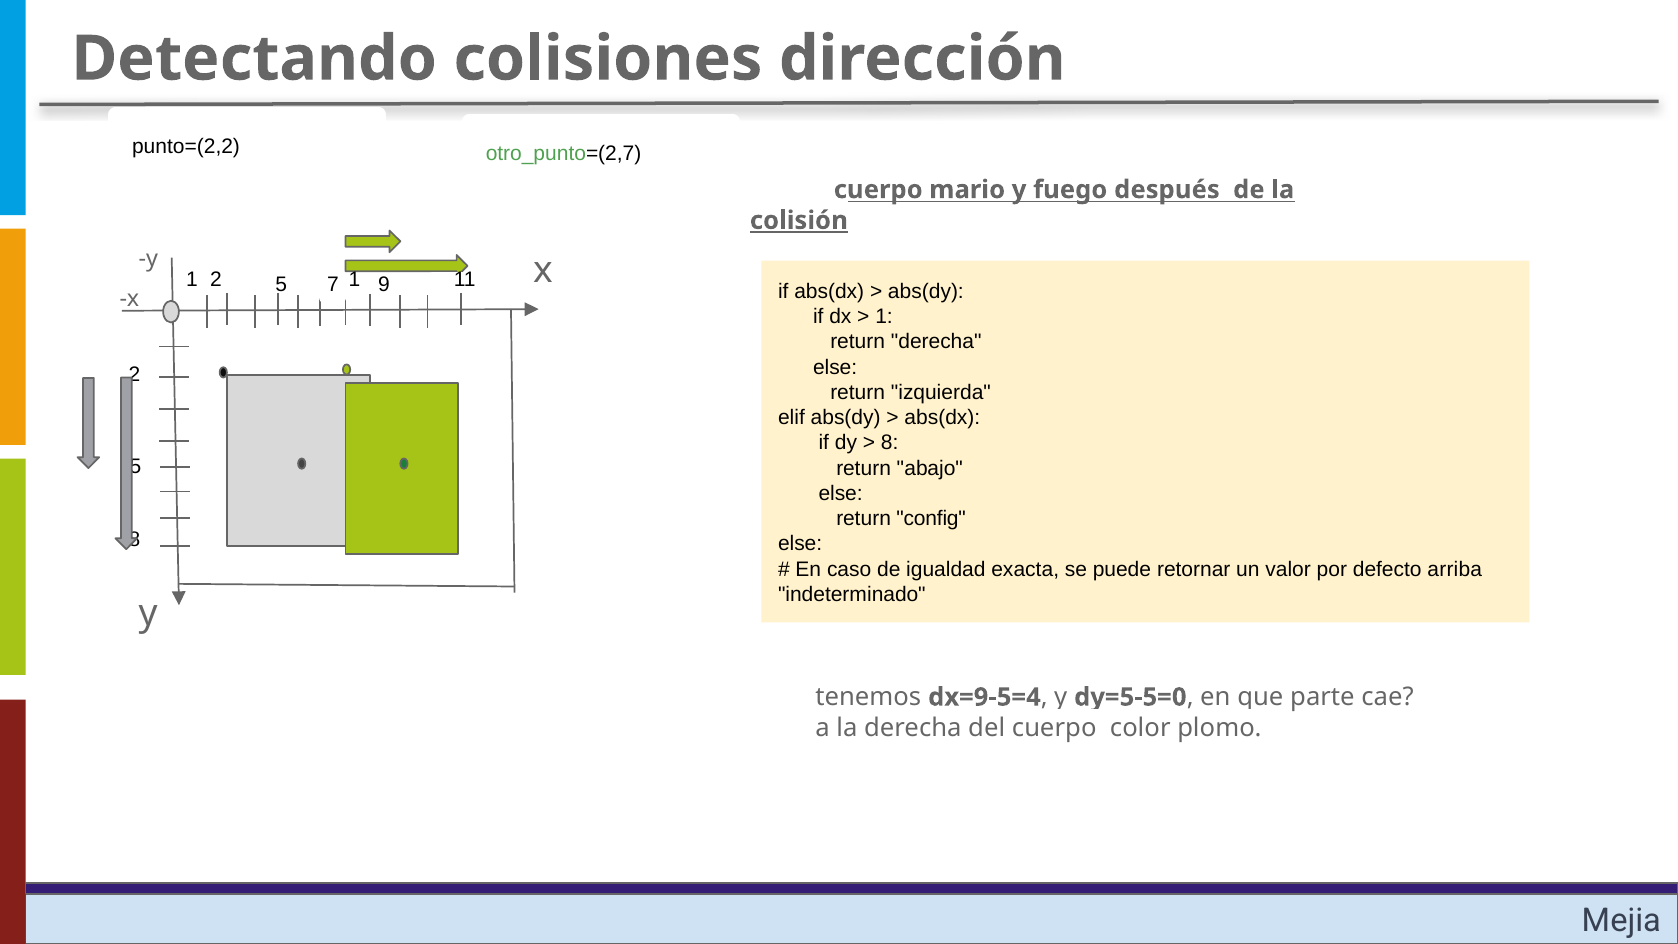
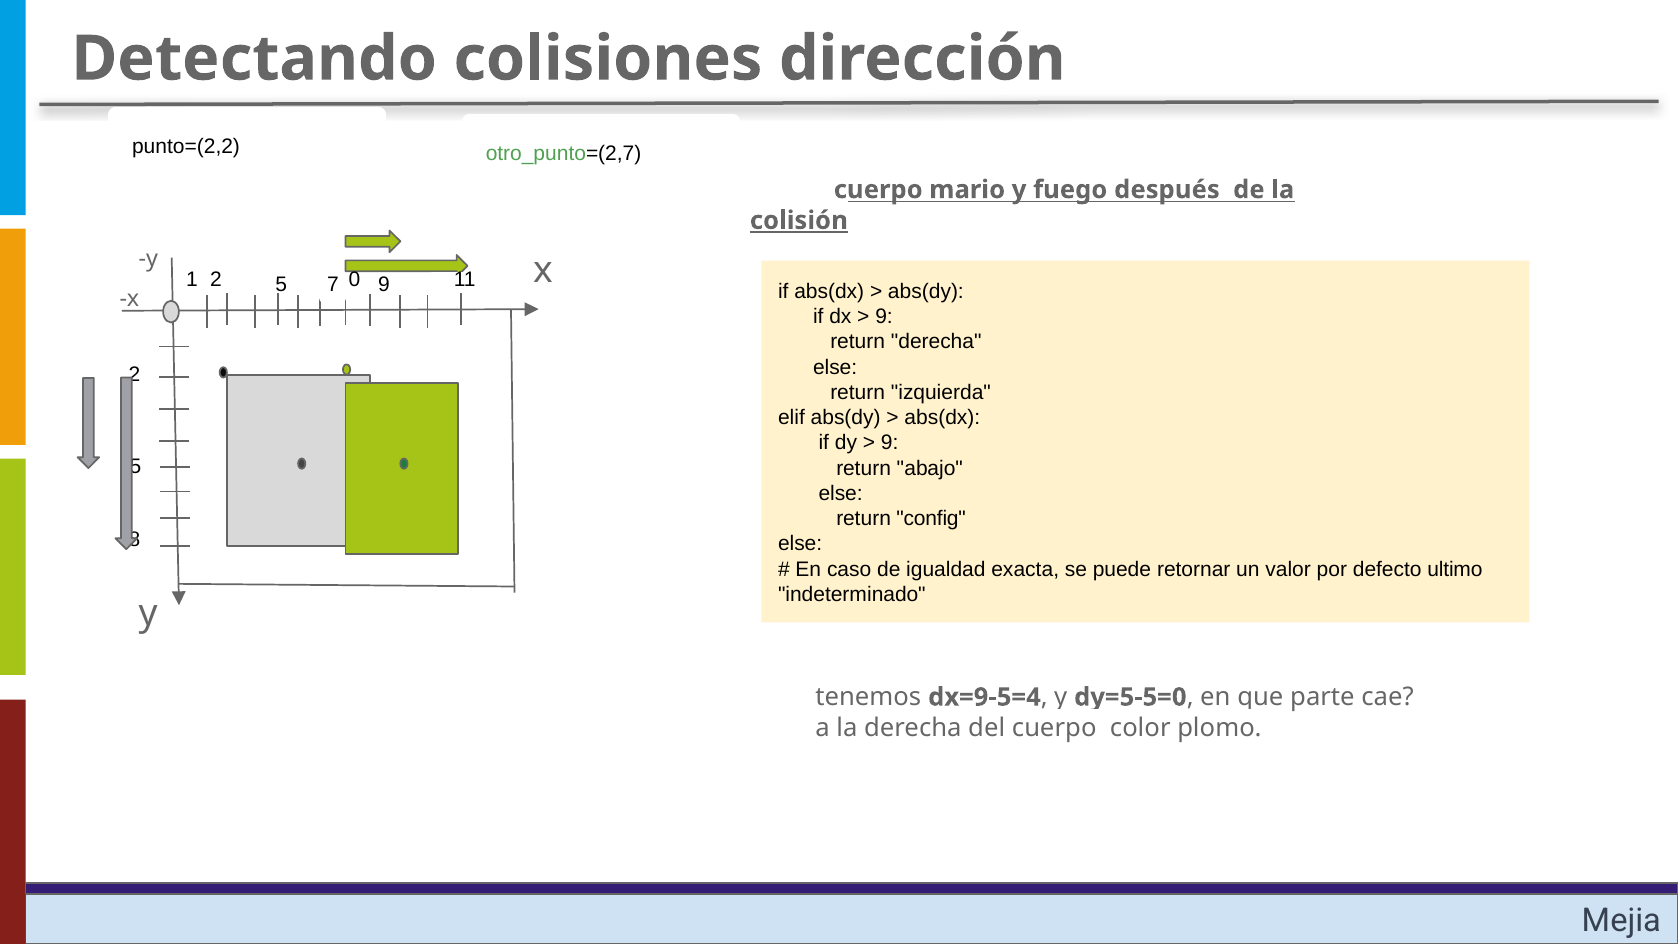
1 1: 1 -> 0 (354, 280)
1: 1 -> 9 (884, 317)
8: 8 -> 9 (890, 443)
arriba: arriba -> ultimo (1455, 569)
